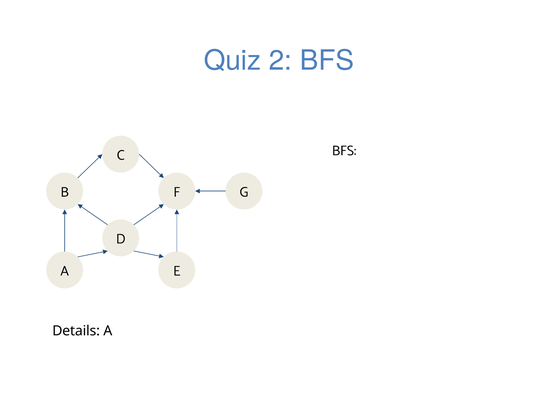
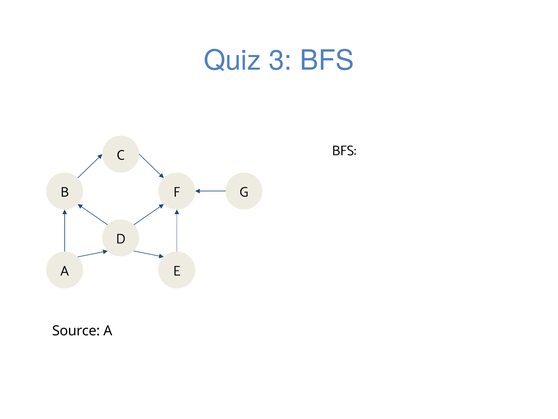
2: 2 -> 3 (280, 60)
Details: Details -> Source (76, 330)
